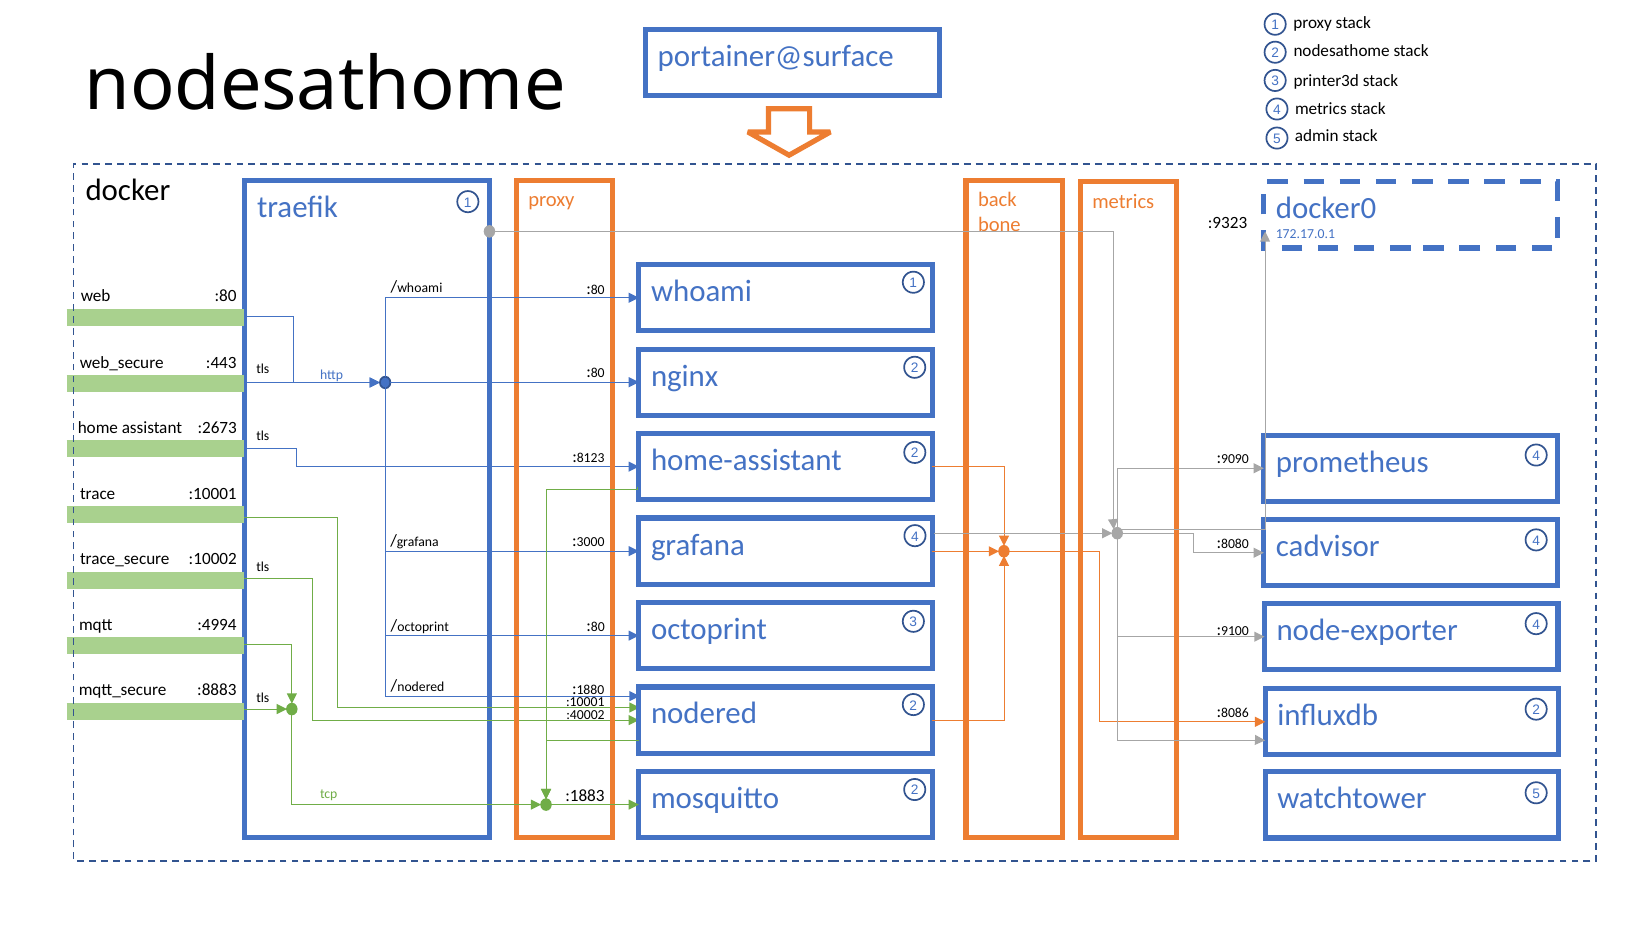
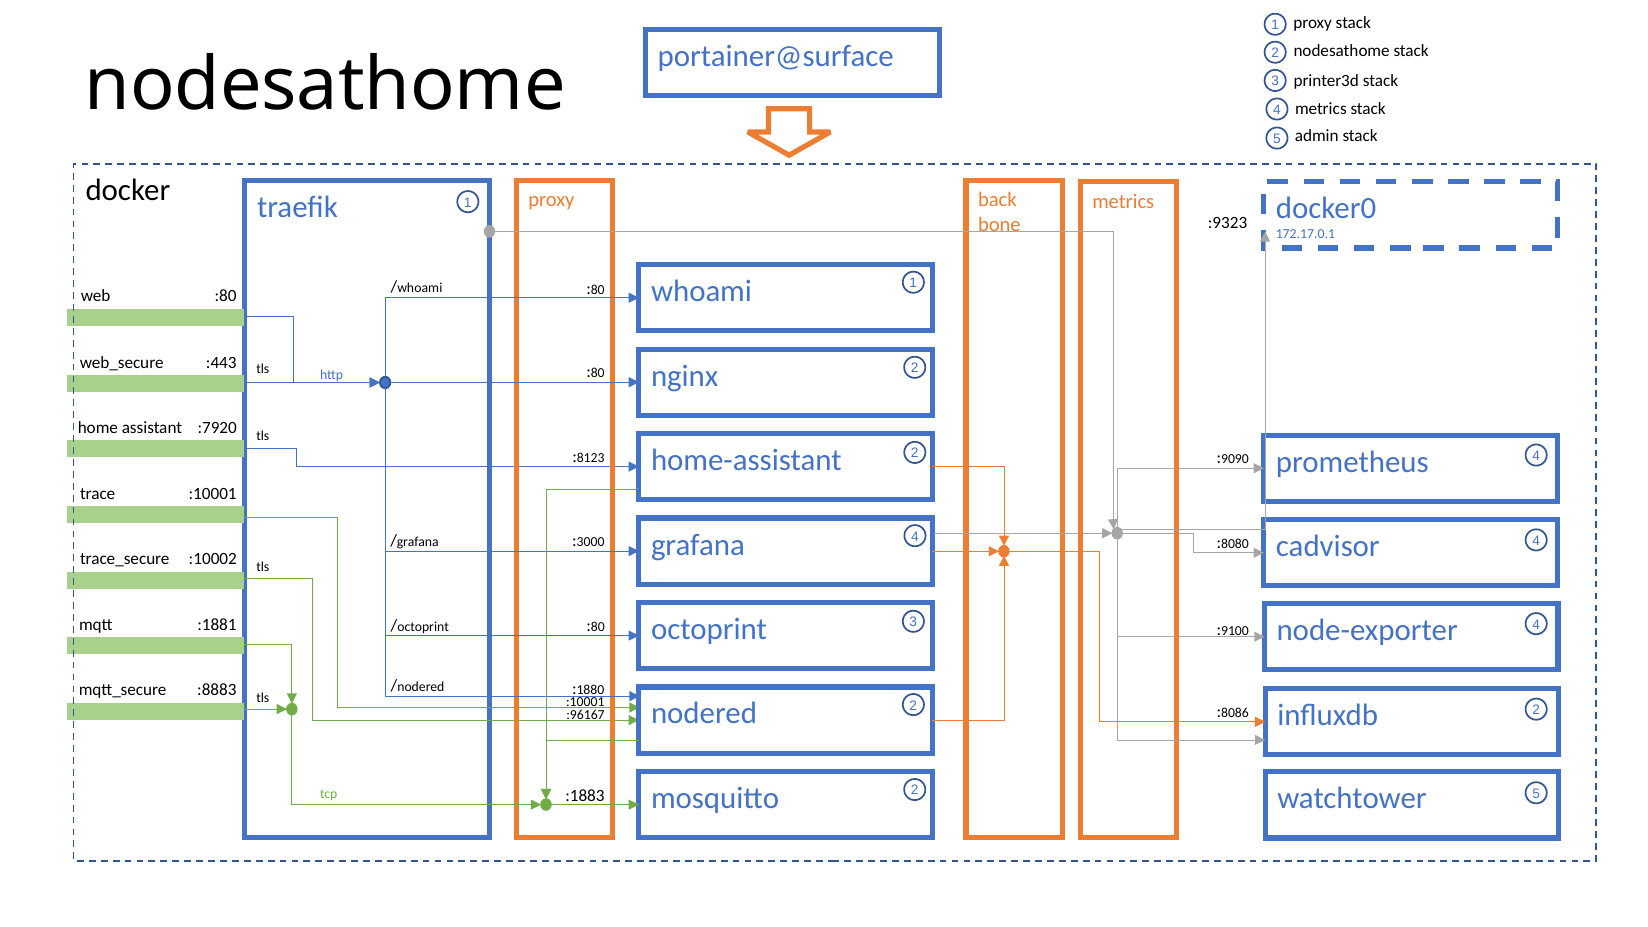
:2673: :2673 -> :7920 (217, 428)
:4994: :4994 -> :1881 (217, 625)
:40002: :40002 -> :96167 (585, 715)
